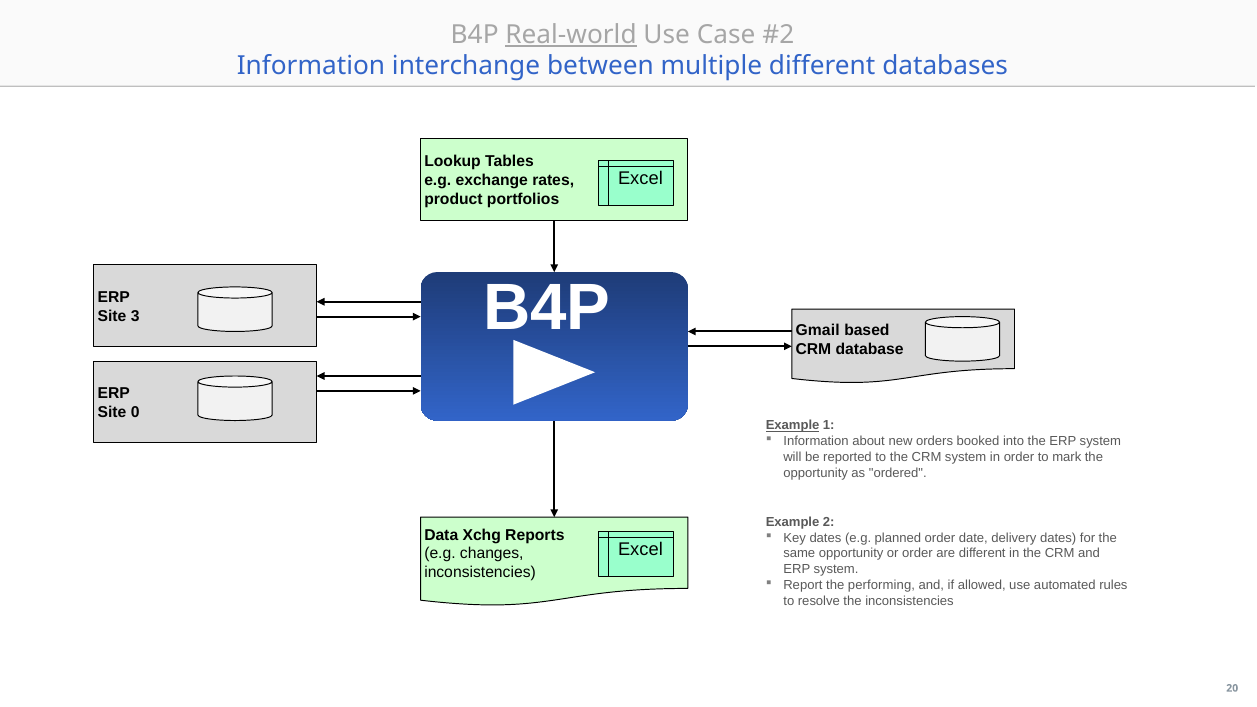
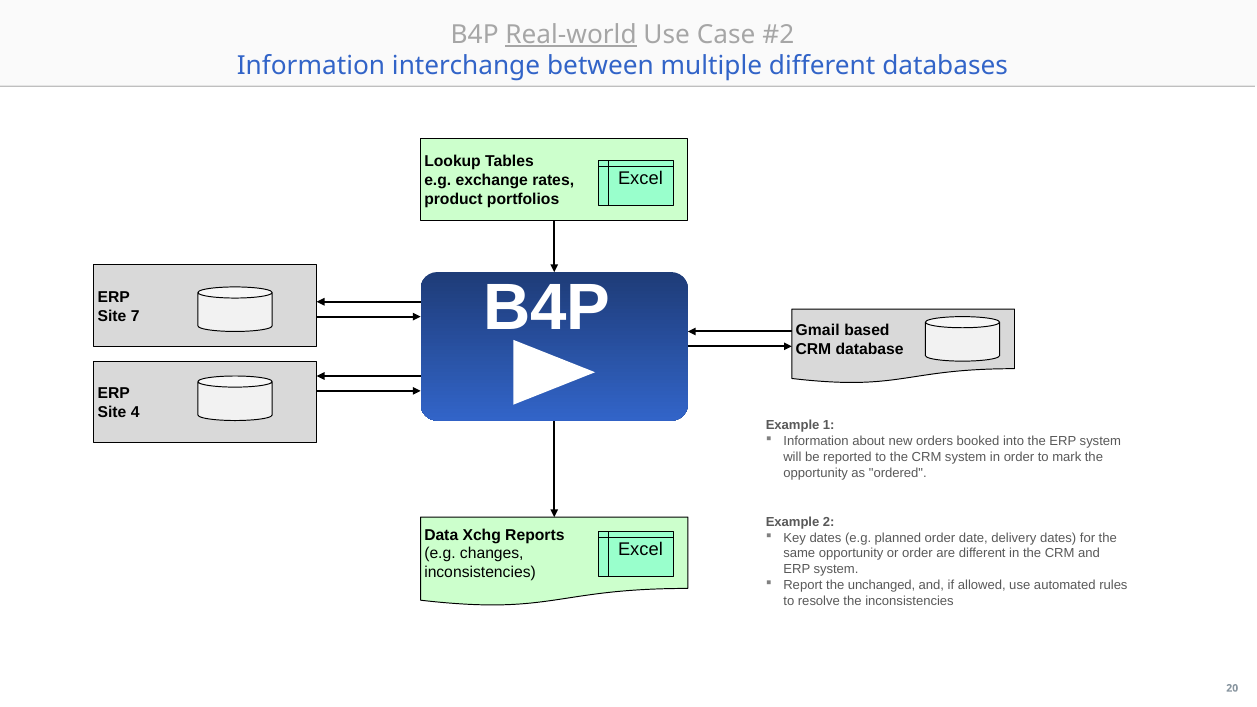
3: 3 -> 7 (135, 316)
0: 0 -> 4 (135, 413)
Example underline: present -> none (793, 426)
performing: performing -> unchanged (882, 585)
